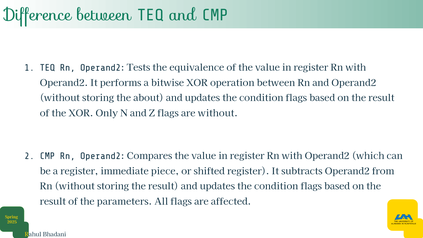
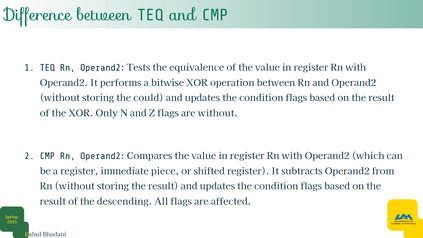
about: about -> could (148, 98)
parameters: parameters -> descending (124, 202)
